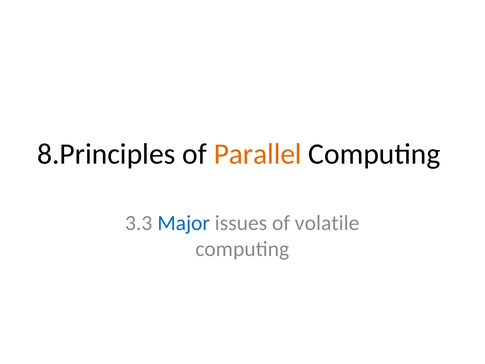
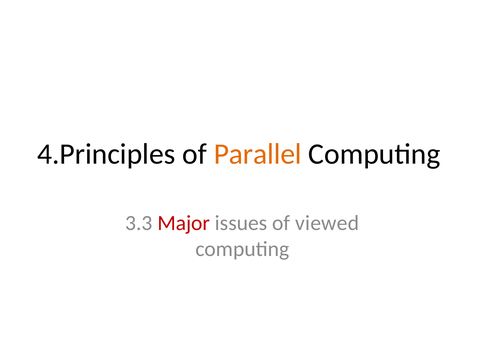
8.Principles: 8.Principles -> 4.Principles (106, 154)
Major colour: blue -> red (184, 223)
volatile: volatile -> viewed (327, 223)
